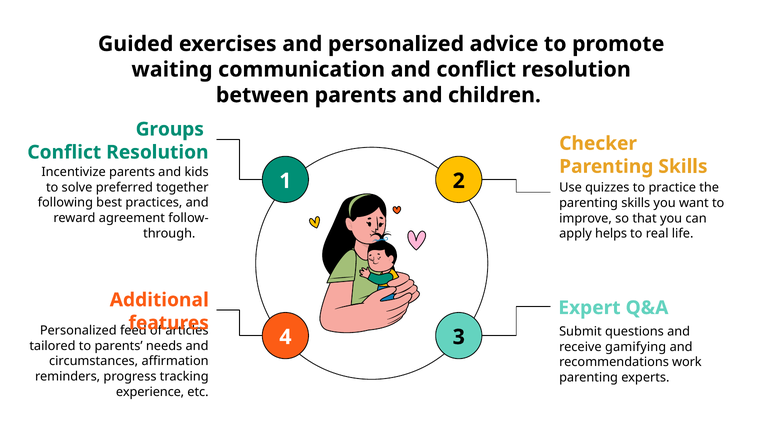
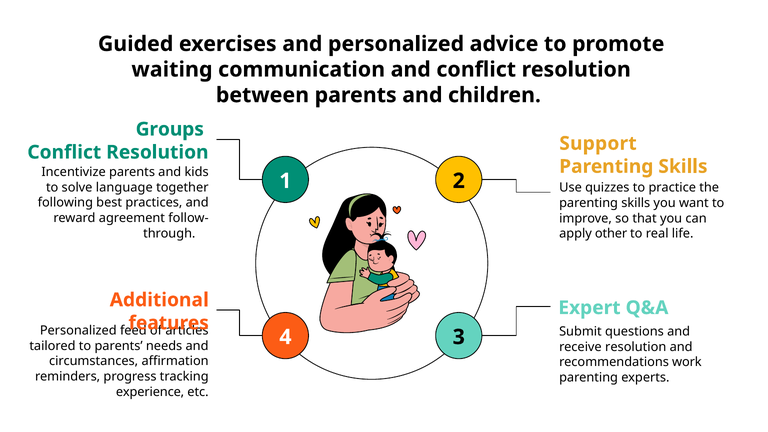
Checker: Checker -> Support (598, 143)
preferred: preferred -> language (124, 187)
helps: helps -> other (611, 234)
receive gamifying: gamifying -> resolution (636, 347)
